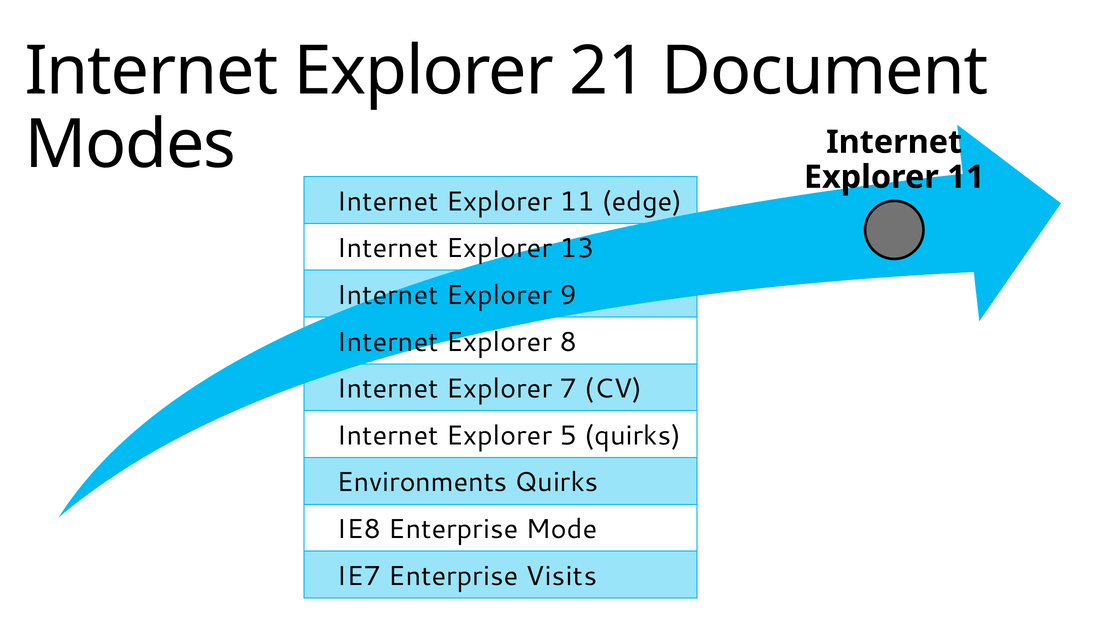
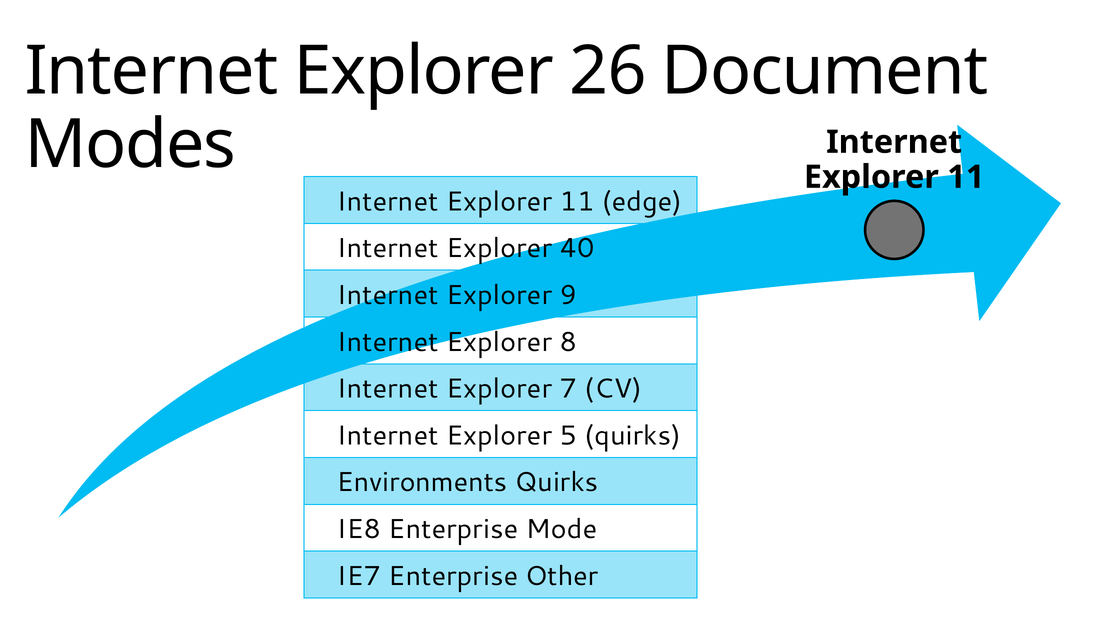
21: 21 -> 26 (608, 71)
13: 13 -> 40 (577, 248)
Visits: Visits -> Other (562, 576)
